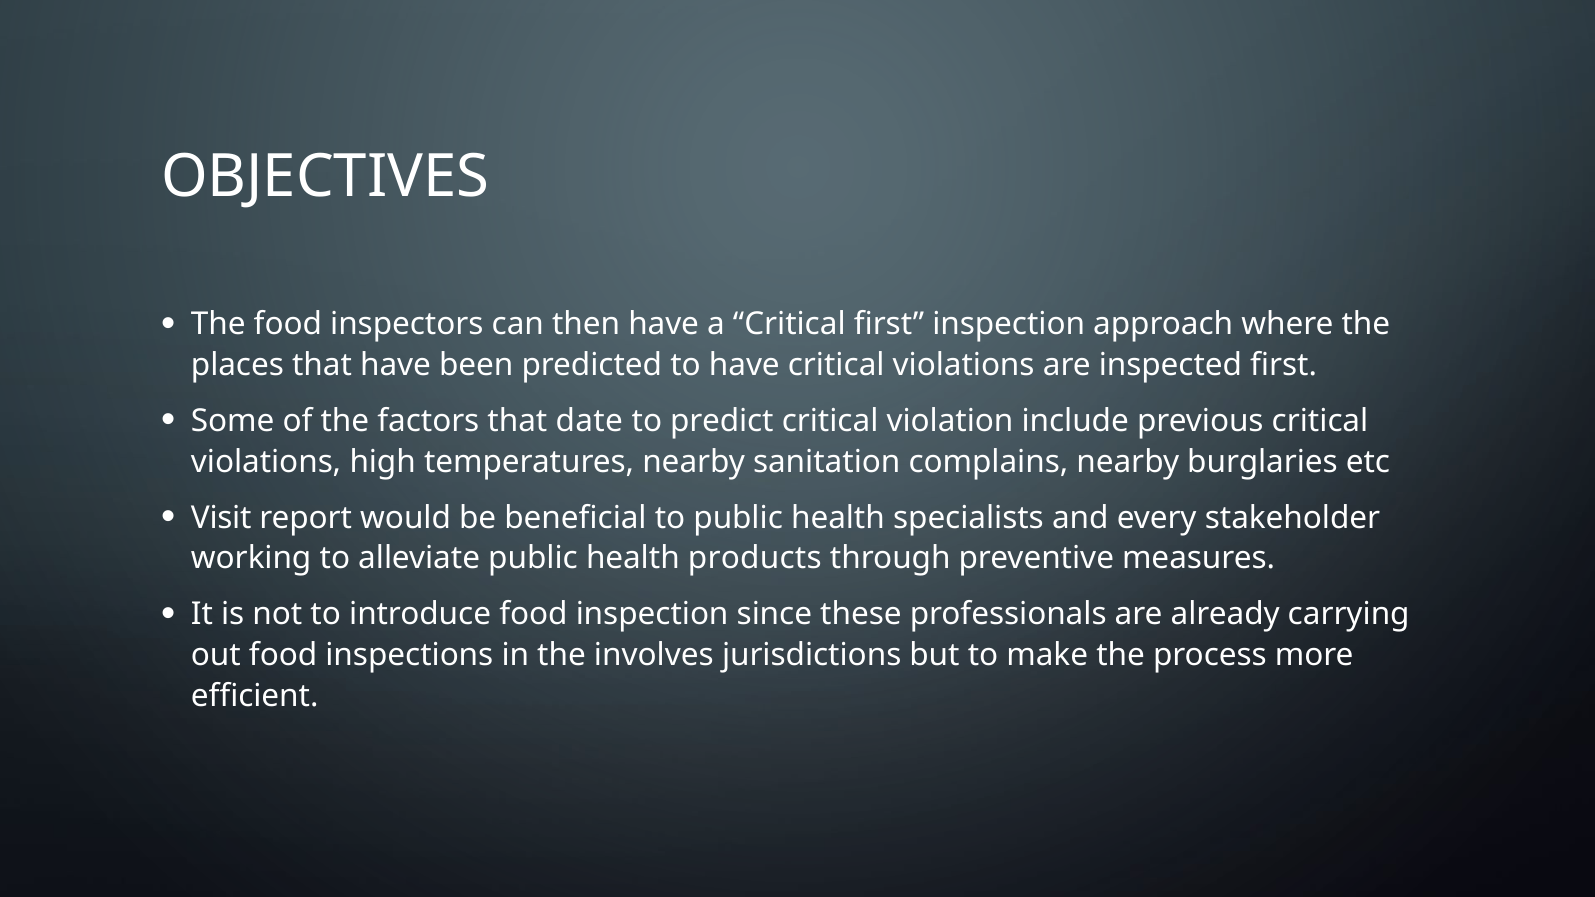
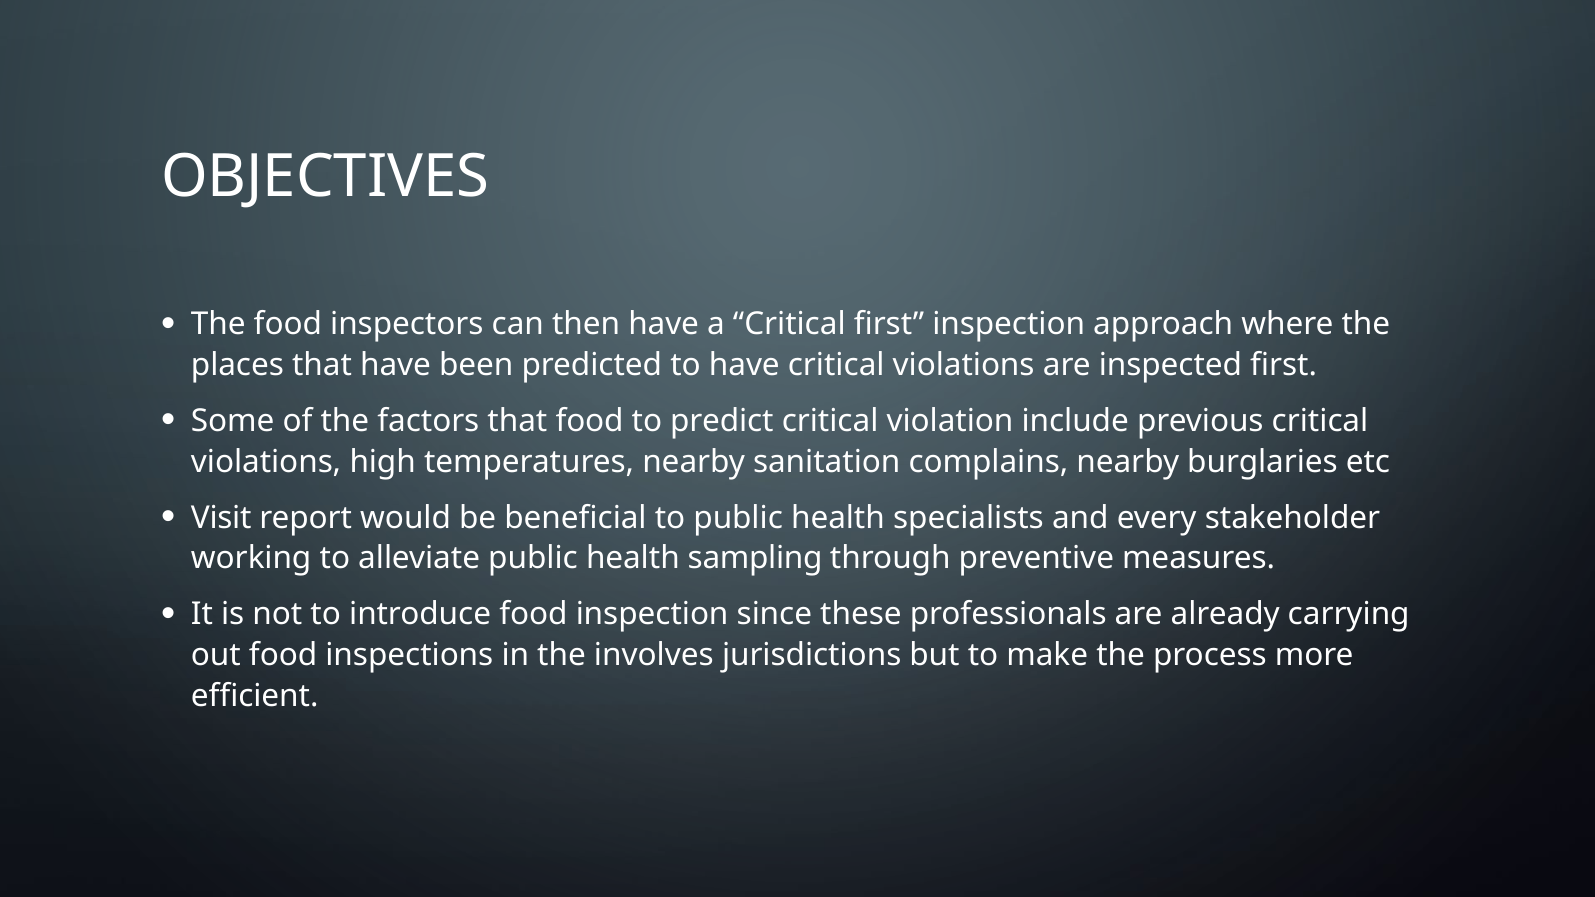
that date: date -> food (590, 421)
products: products -> sampling (755, 559)
